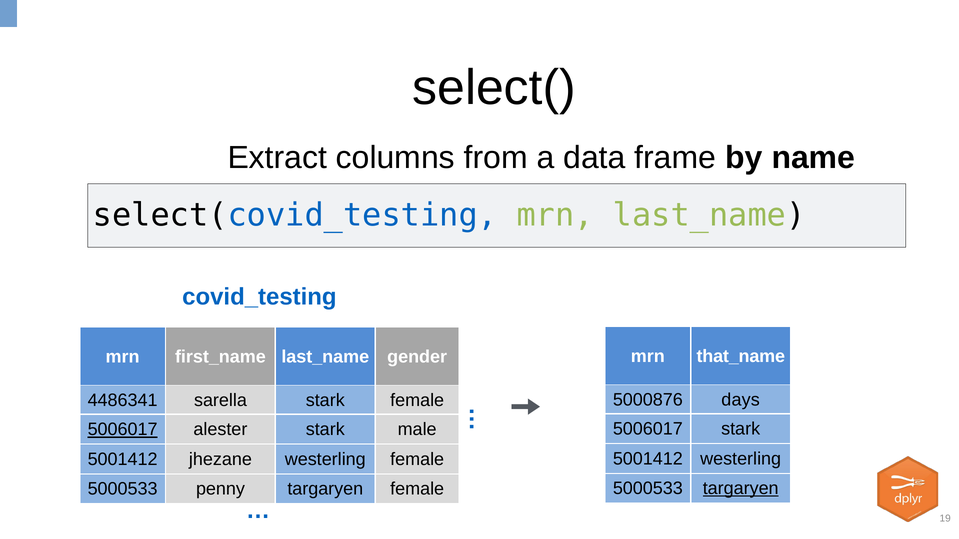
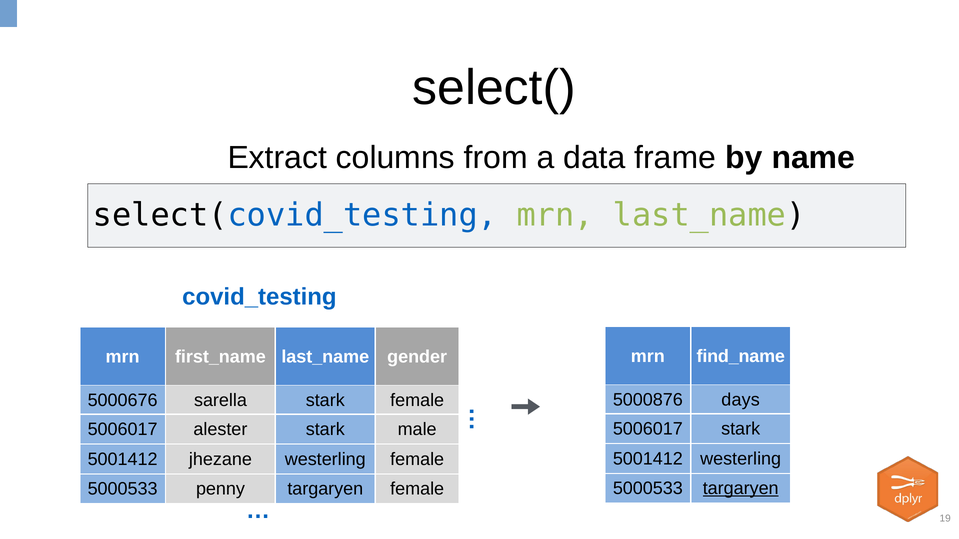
that_name: that_name -> find_name (741, 357)
4486341: 4486341 -> 5000676 (123, 400)
5006017 underline: present -> none (123, 430)
